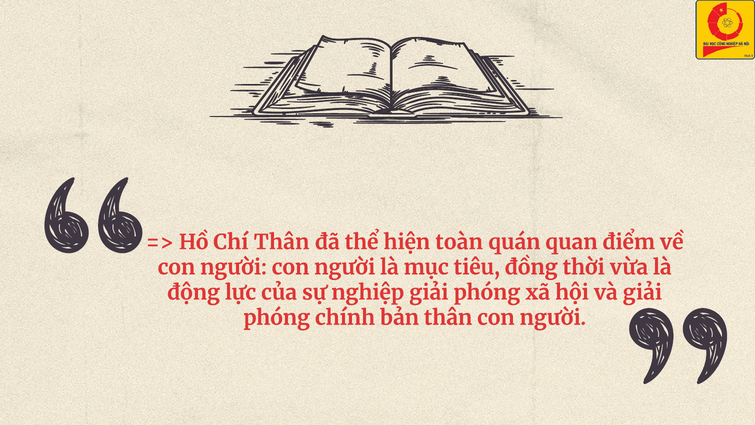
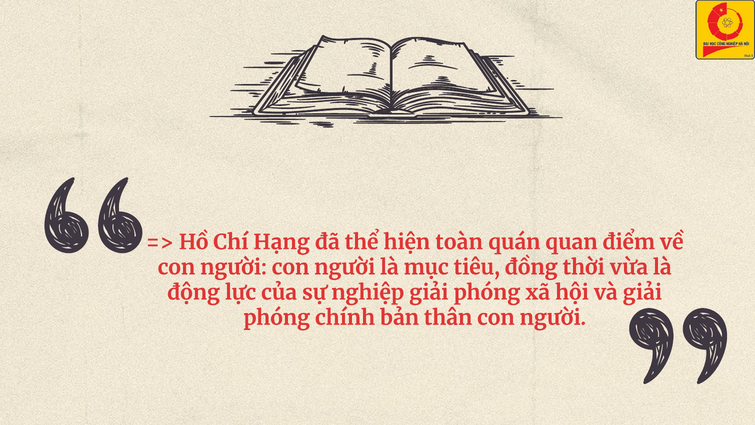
Chí Thân: Thân -> Hạng (282, 242)
